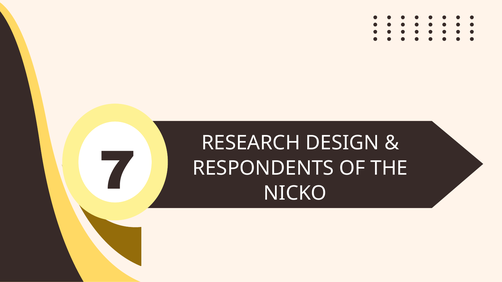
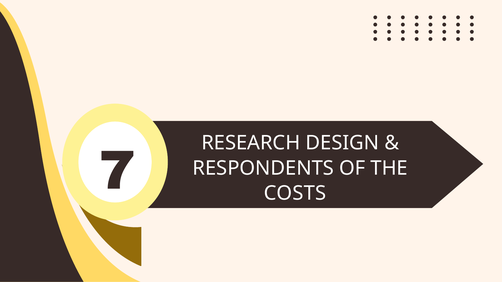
NICKO: NICKO -> COSTS (295, 193)
